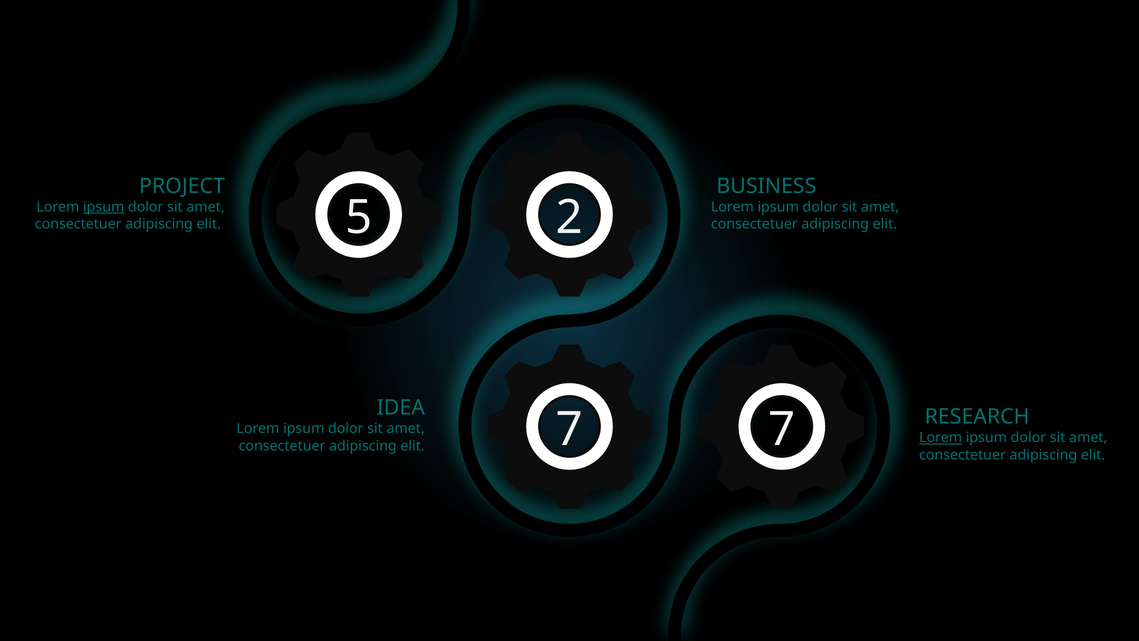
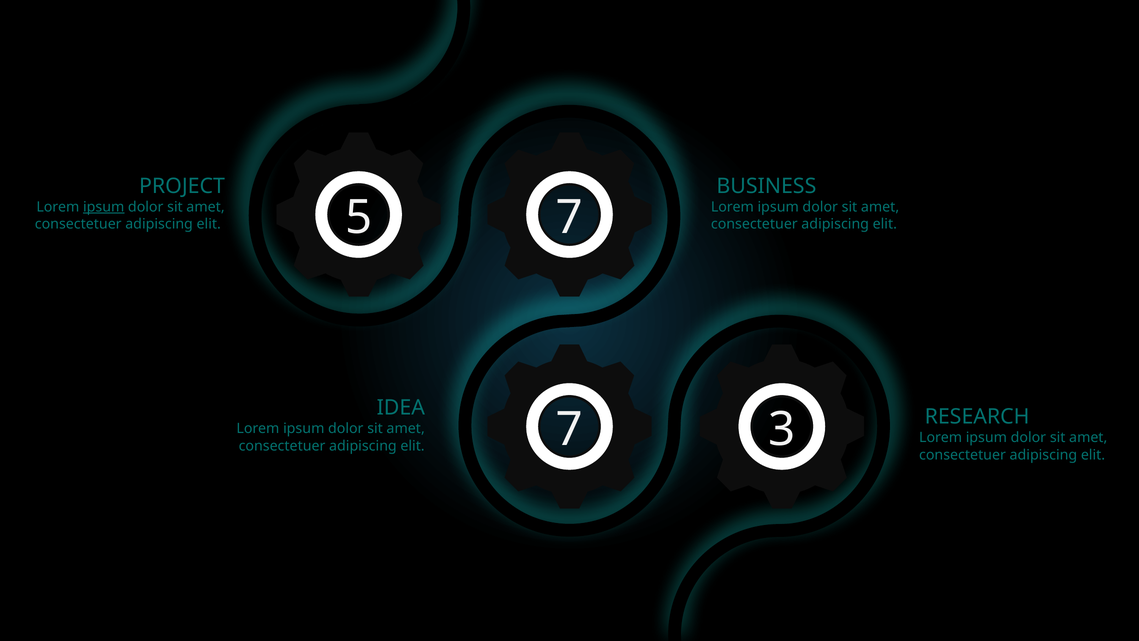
5 2: 2 -> 7 (570, 217)
7 7: 7 -> 3 (782, 429)
Lorem underline: present -> none (941, 438)
